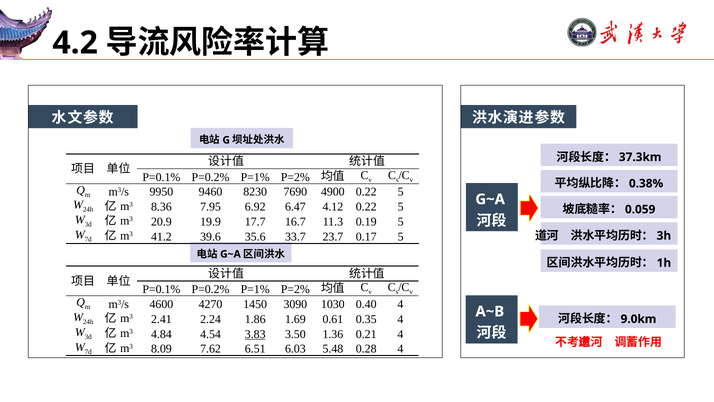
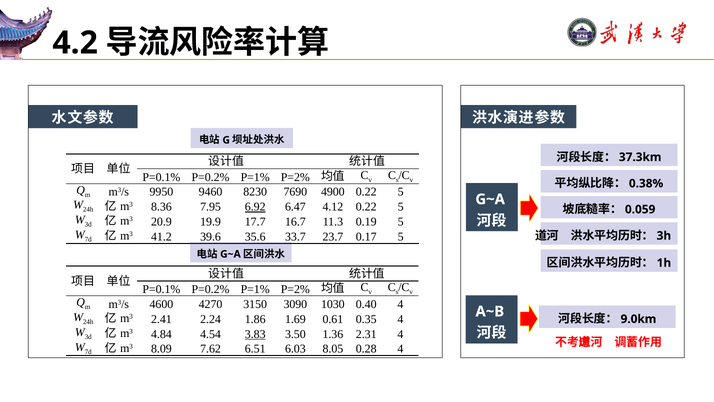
6.92 underline: none -> present (255, 207)
1450: 1450 -> 3150 (255, 304)
0.21: 0.21 -> 2.31 (366, 334)
5.48: 5.48 -> 8.05 (333, 349)
